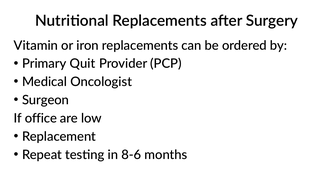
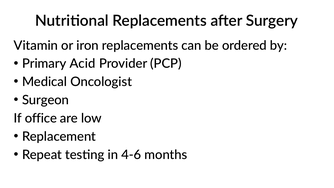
Quit: Quit -> Acid (82, 64)
8-6: 8-6 -> 4-6 (131, 155)
